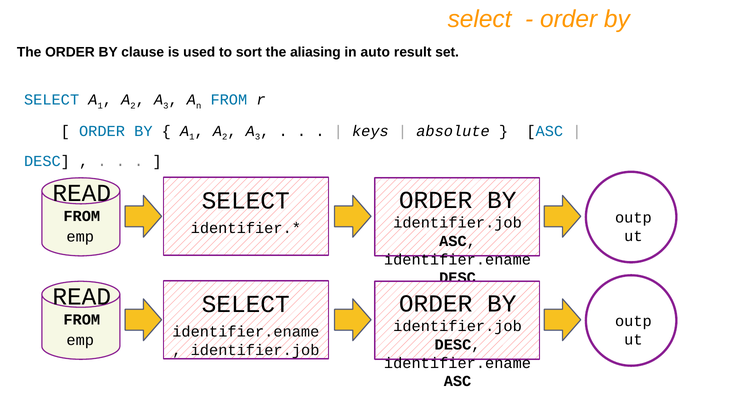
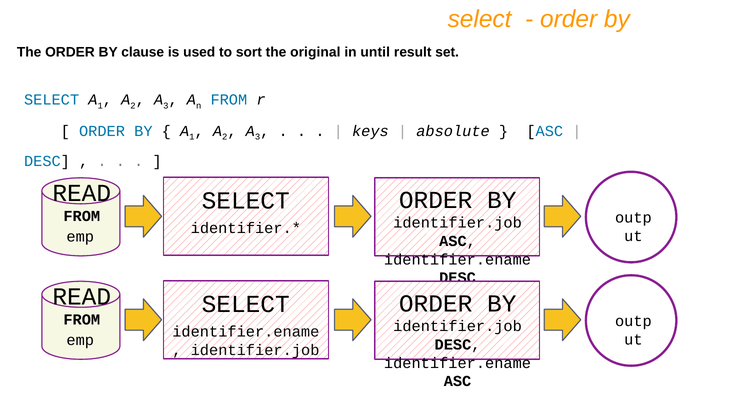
aliasing: aliasing -> original (315, 52)
auto: auto -> until (375, 52)
